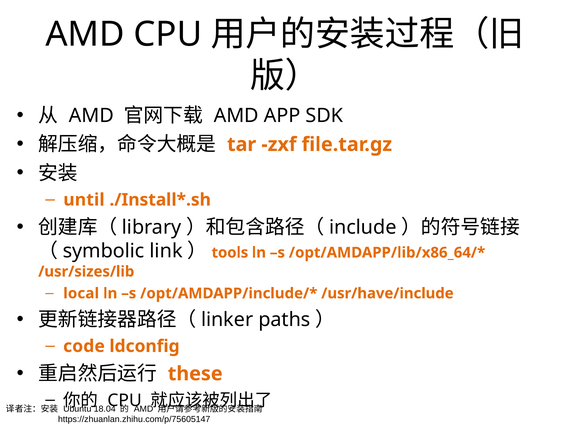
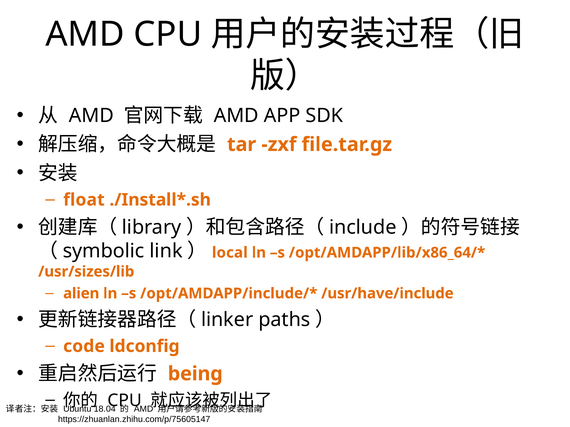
until: until -> float (84, 200)
tools: tools -> local (230, 253)
local: local -> alien (81, 294)
these: these -> being (195, 374)
